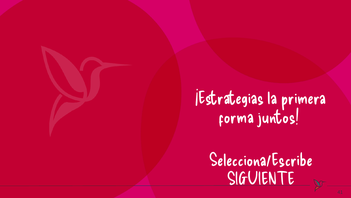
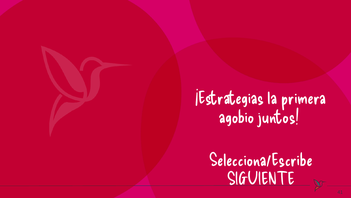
forma: forma -> agobio (236, 117)
